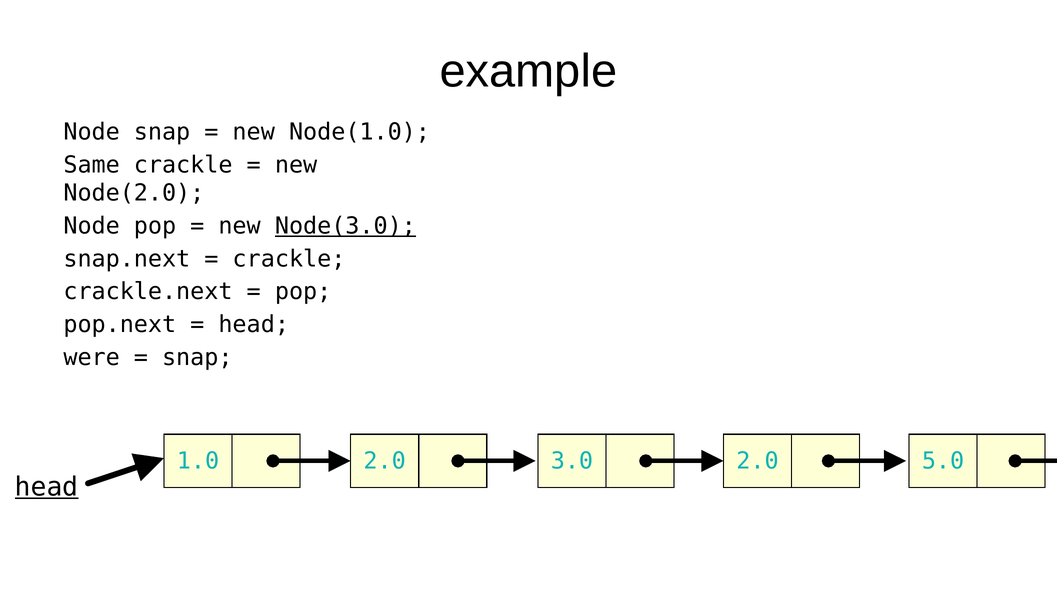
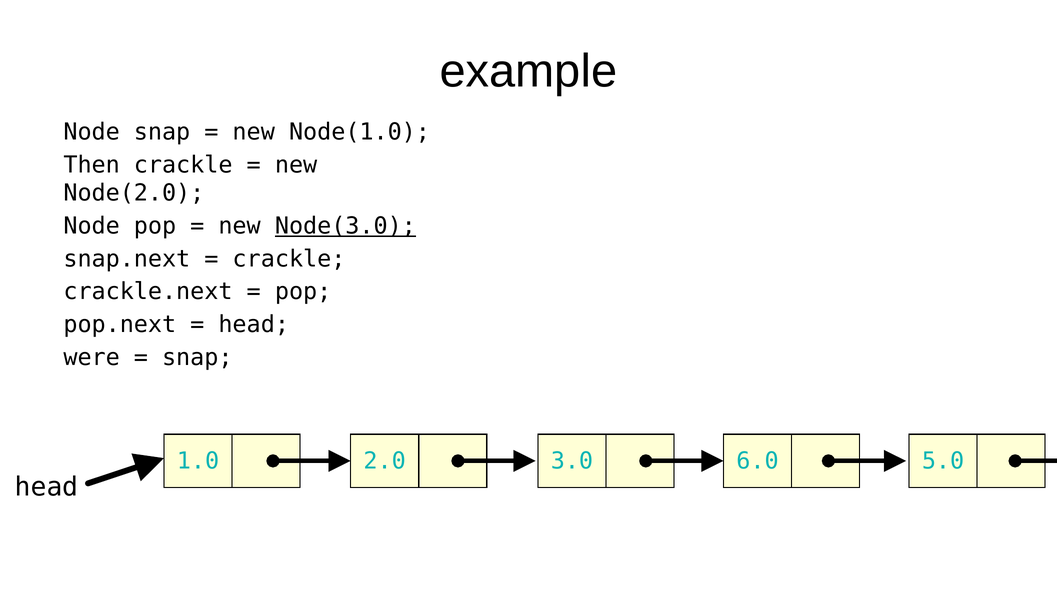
Same: Same -> Then (92, 165)
1.0 2.0: 2.0 -> 6.0 (758, 462)
head underline: present -> none (47, 487)
